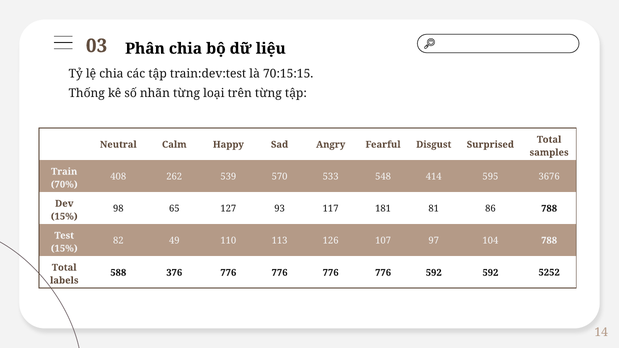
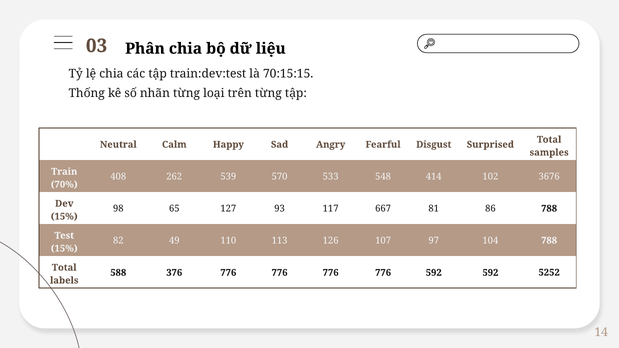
595: 595 -> 102 (490, 177)
181: 181 -> 667 (383, 209)
